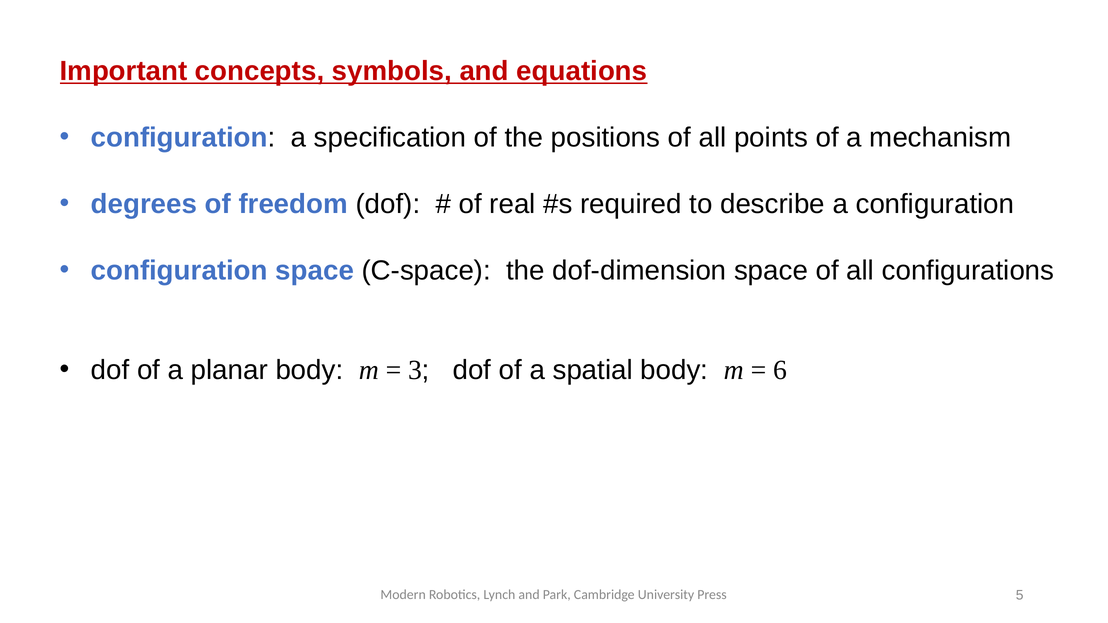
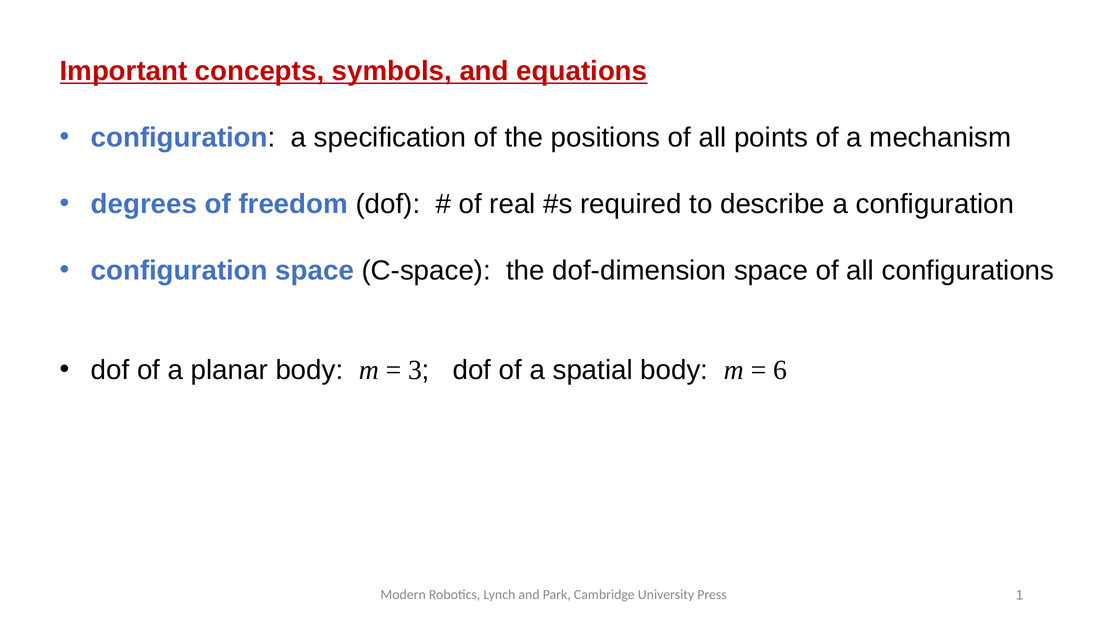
5: 5 -> 1 (1020, 595)
